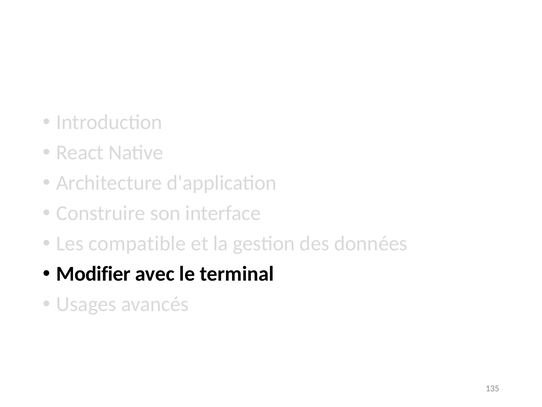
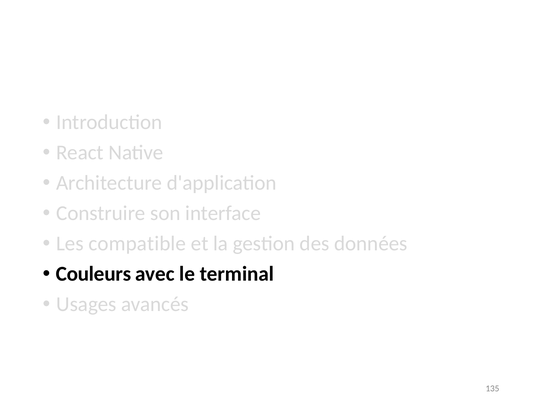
Modifier: Modifier -> Couleurs (93, 274)
